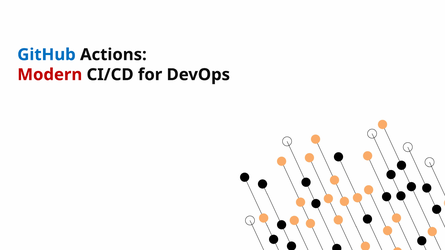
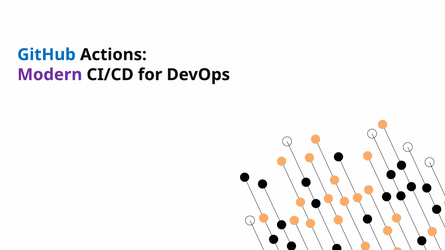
Modern colour: red -> purple (50, 75)
